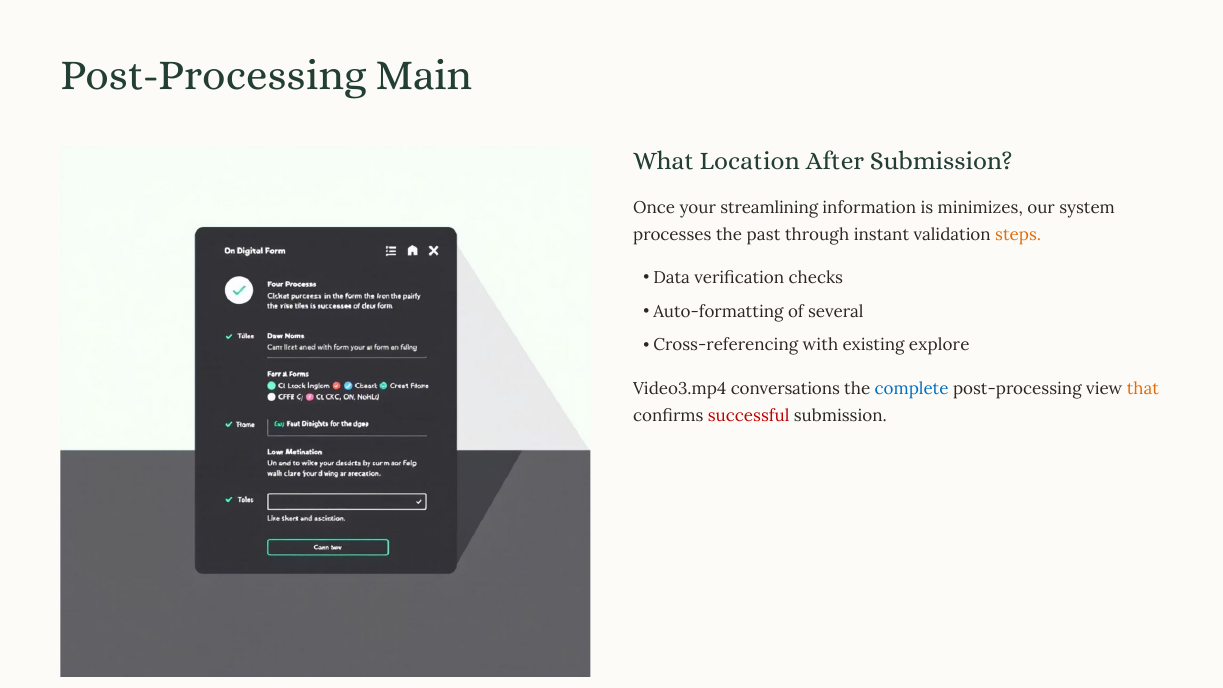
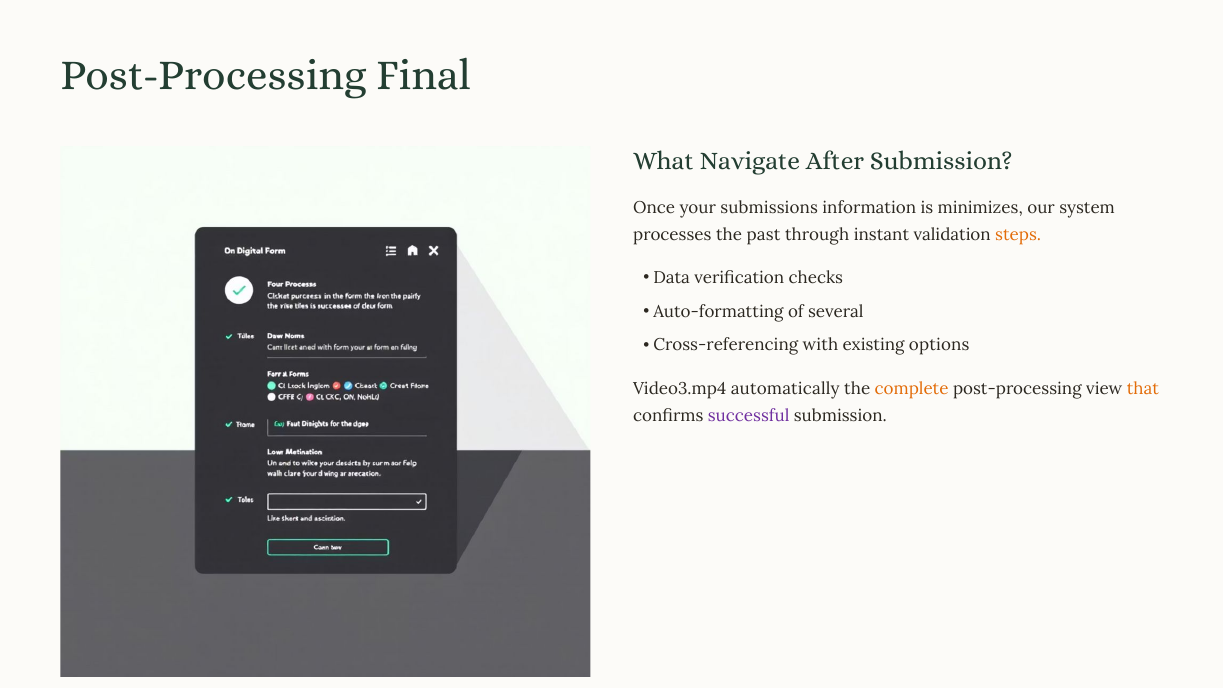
Main: Main -> Final (424, 76)
Location: Location -> Navigate (750, 161)
streamlining: streamlining -> submissions (769, 207)
explore: explore -> options (939, 345)
conversations: conversations -> automatically (785, 388)
complete colour: blue -> orange (912, 388)
successful colour: red -> purple (749, 415)
